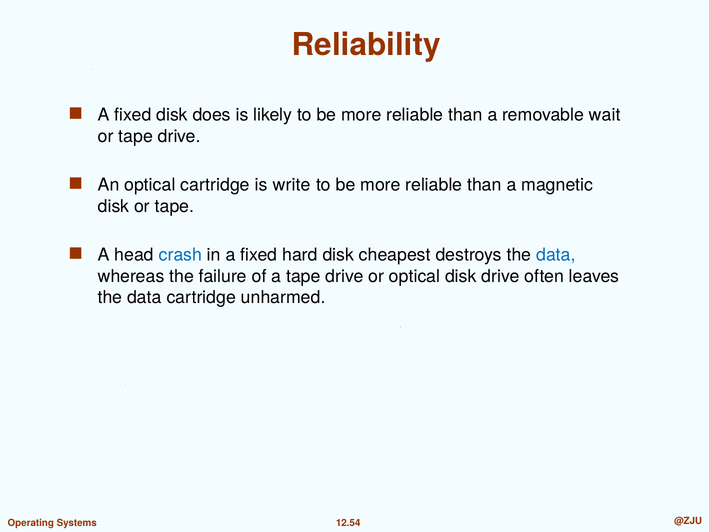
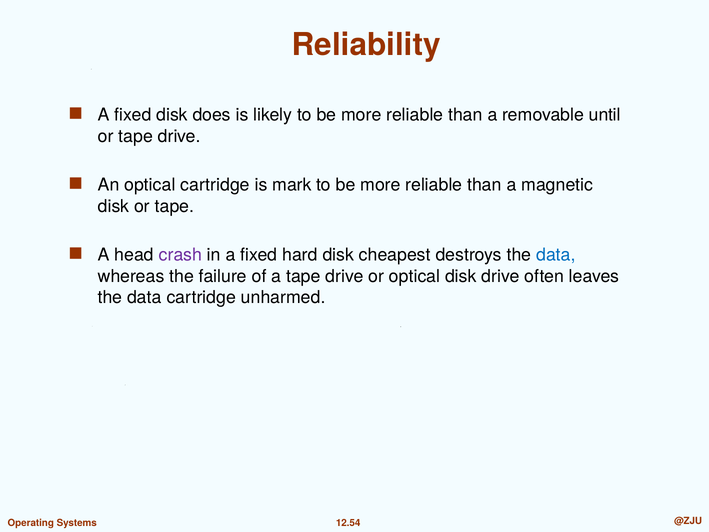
wait: wait -> until (605, 115)
write: write -> mark (292, 185)
crash colour: blue -> purple (180, 255)
